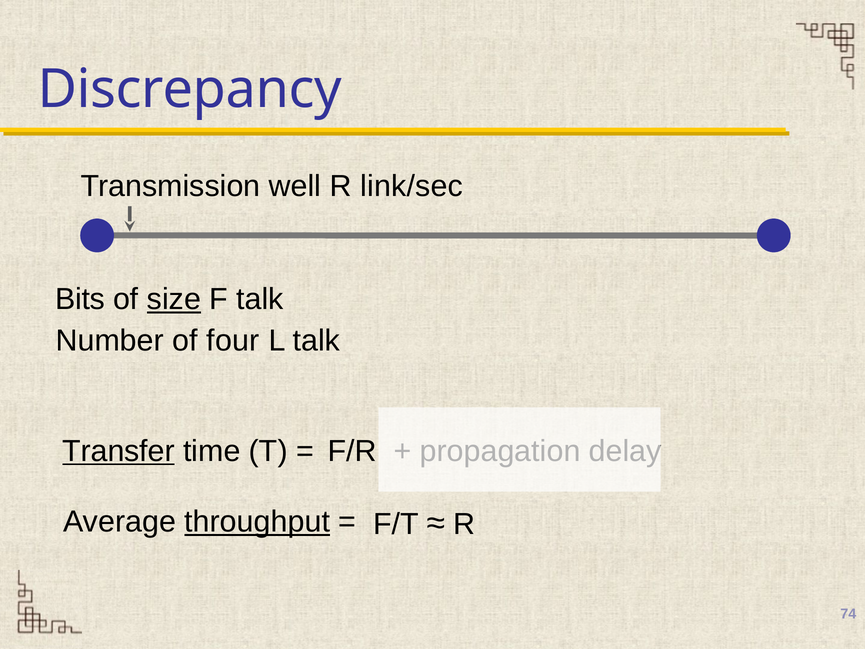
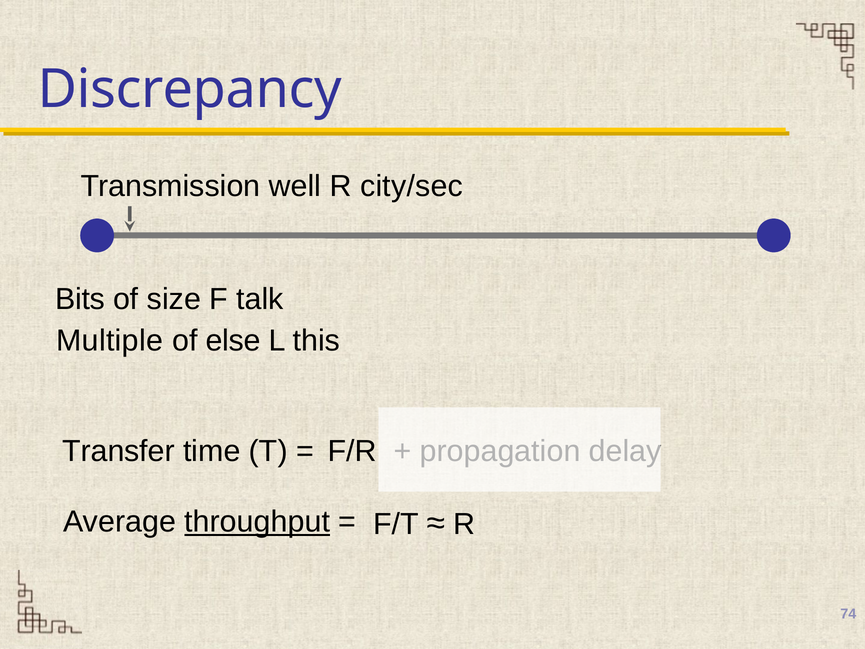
link/sec: link/sec -> city/sec (412, 186)
size underline: present -> none (174, 299)
Number: Number -> Multiple (110, 341)
four: four -> else (233, 341)
L talk: talk -> this (316, 341)
Transfer underline: present -> none (119, 451)
